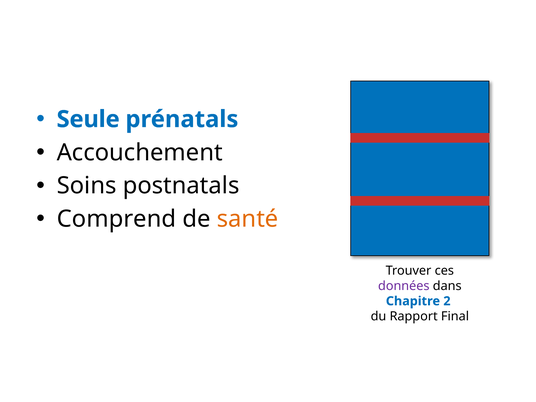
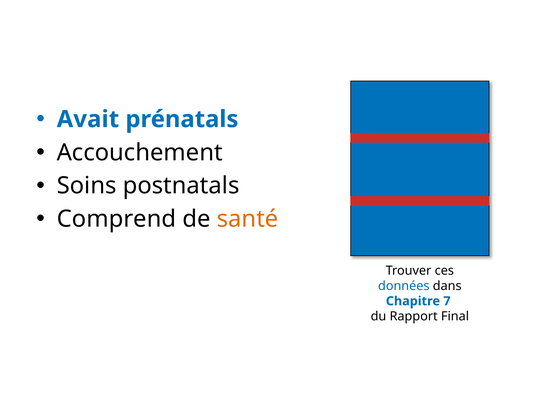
Seule: Seule -> Avait (88, 119)
données colour: purple -> blue (404, 286)
2: 2 -> 7 (447, 301)
